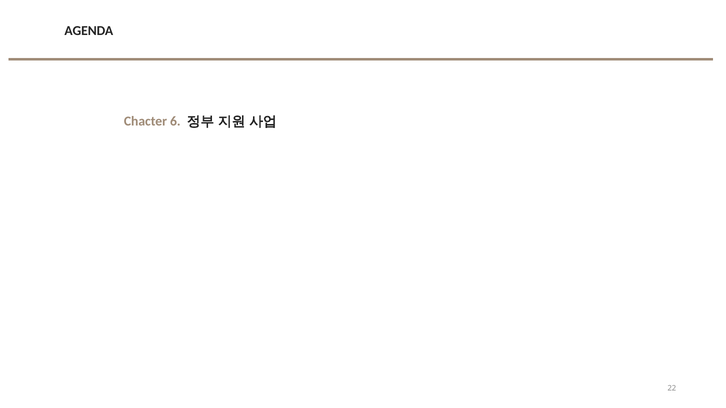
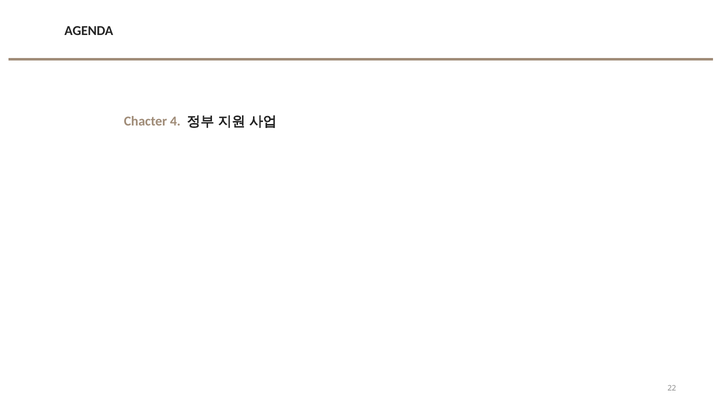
6: 6 -> 4 (175, 121)
